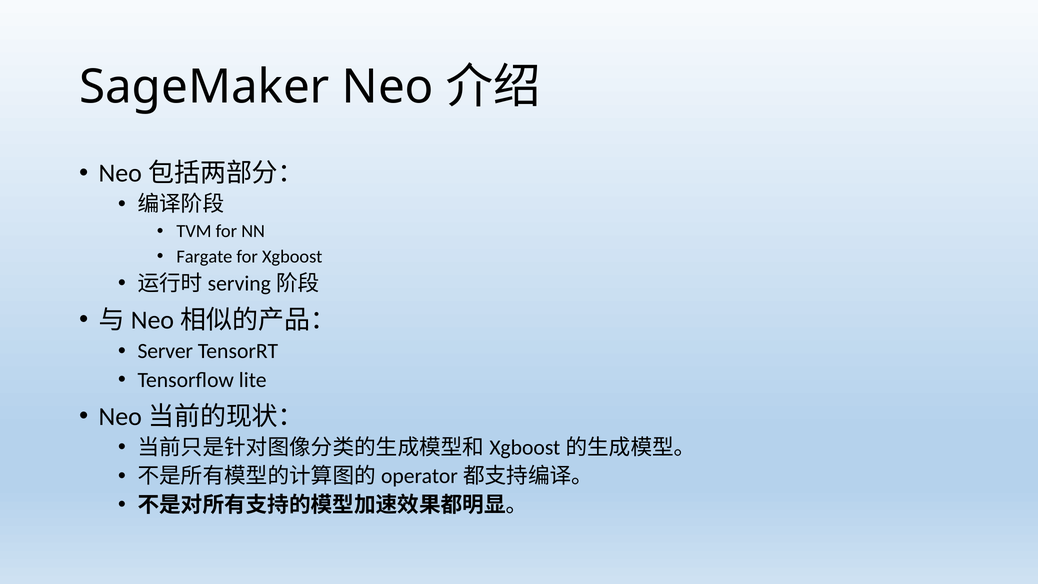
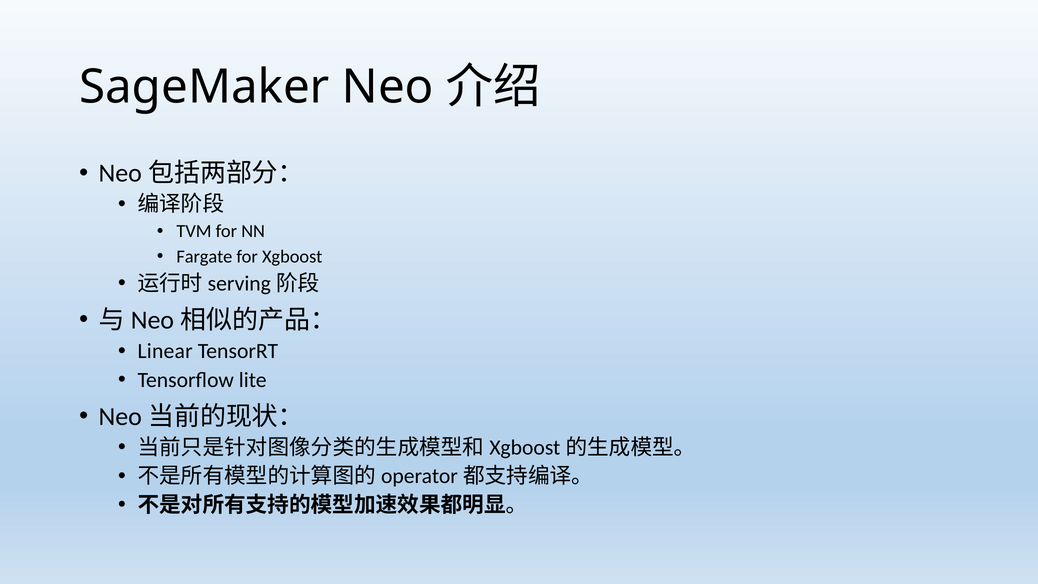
Server: Server -> Linear (165, 351)
